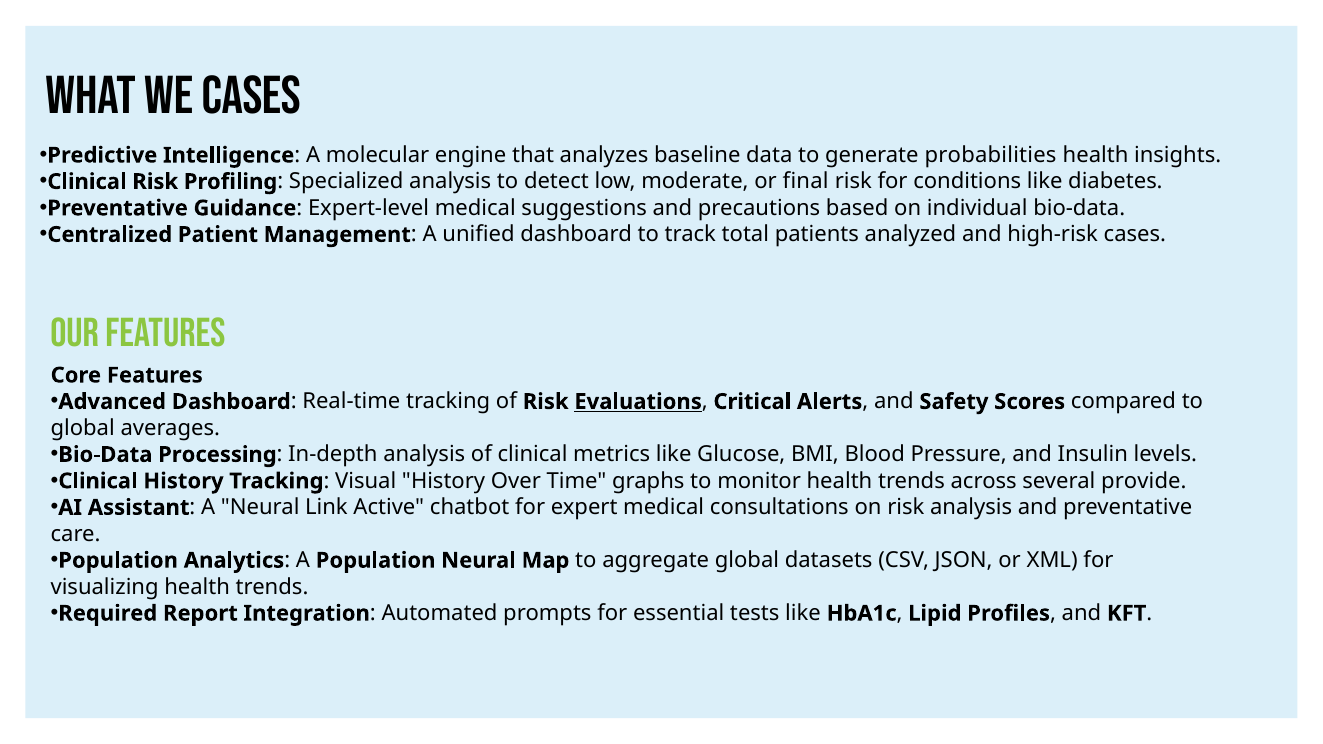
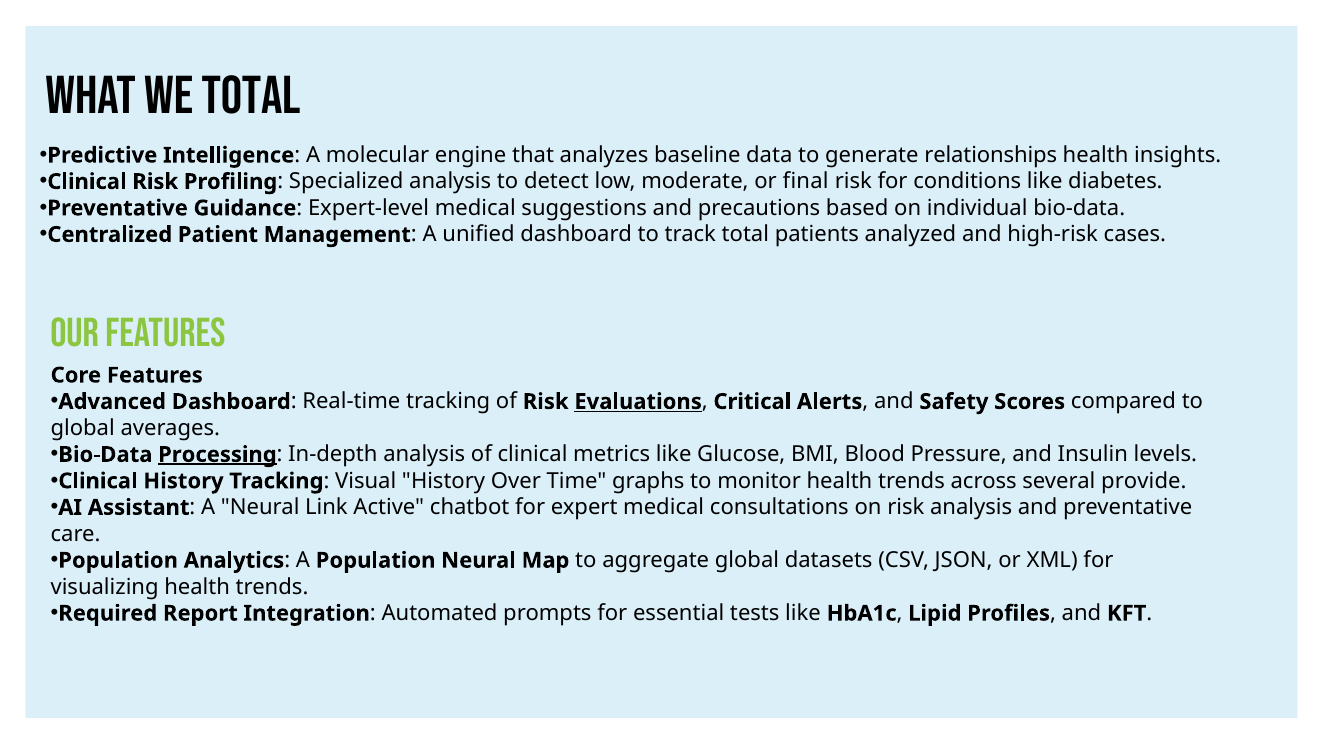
we cases: cases -> total (251, 96)
probabilities: probabilities -> relationships (991, 155)
Processing underline: none -> present (217, 455)
